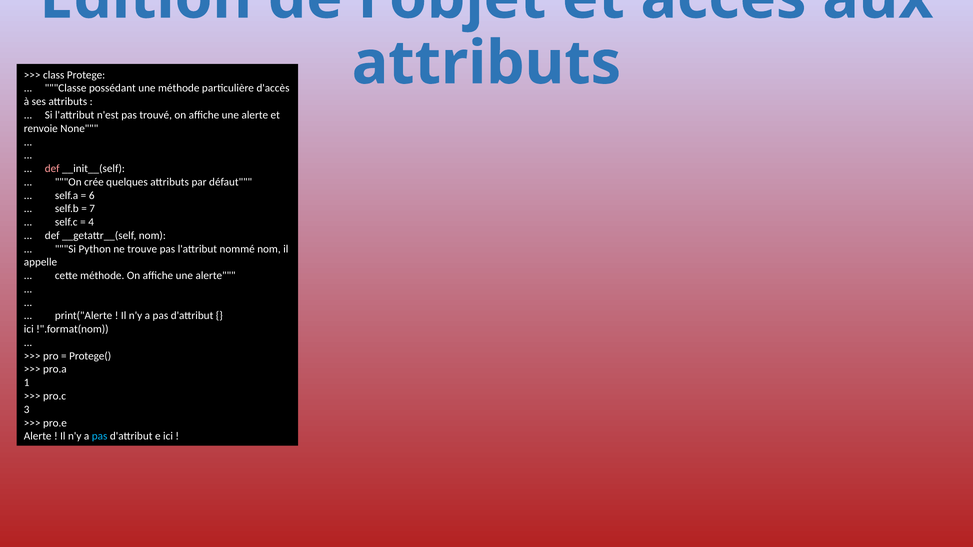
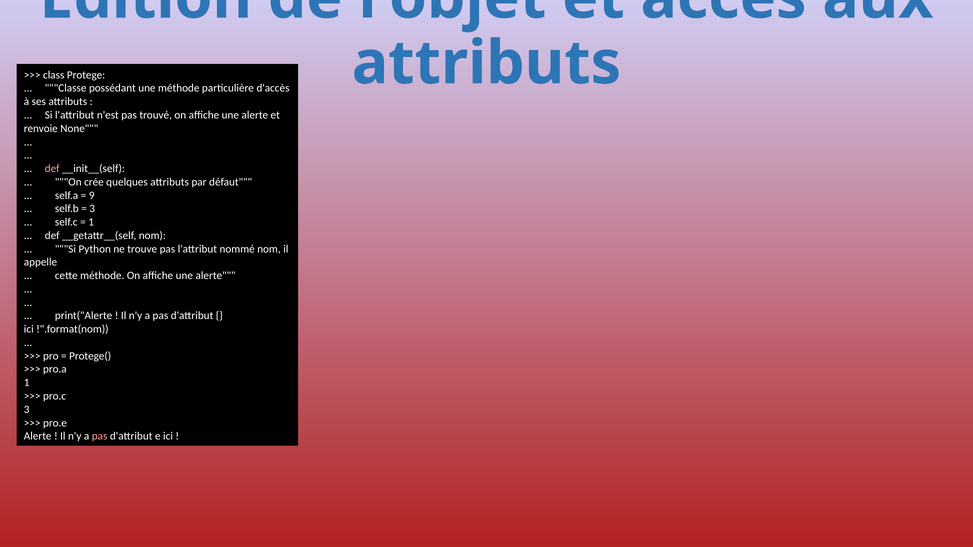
6: 6 -> 9 (92, 195)
7: 7 -> 3 (92, 209)
4: 4 -> 1 (91, 222)
pas colour: light blue -> pink (100, 436)
